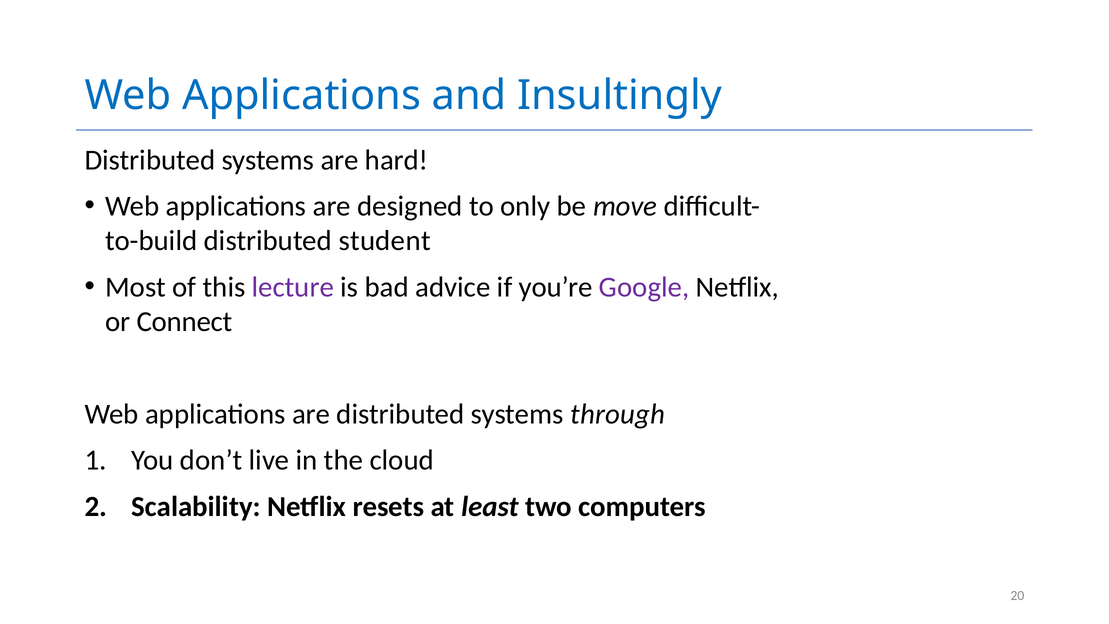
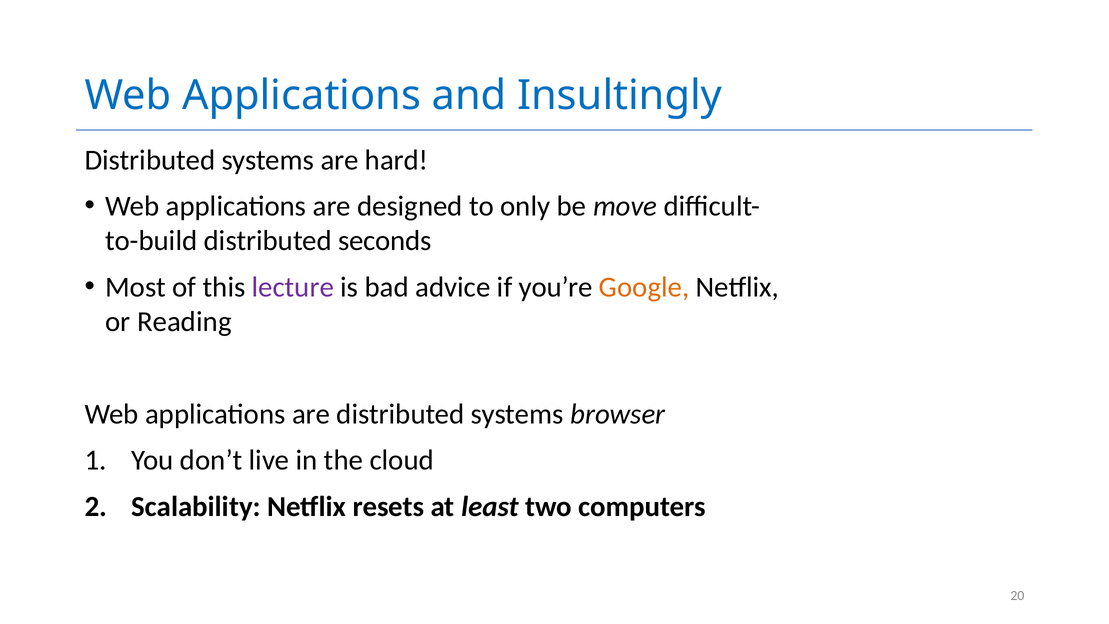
student: student -> seconds (385, 241)
Google colour: purple -> orange (644, 287)
Connect: Connect -> Reading (184, 322)
through: through -> browser (618, 414)
